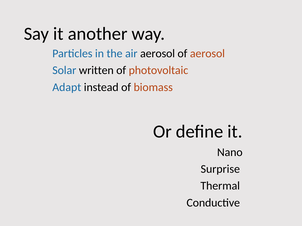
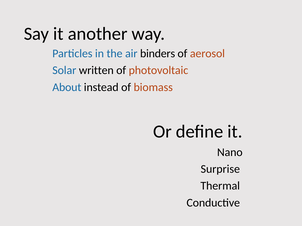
air aerosol: aerosol -> binders (158, 54)
Adapt: Adapt -> About (67, 87)
